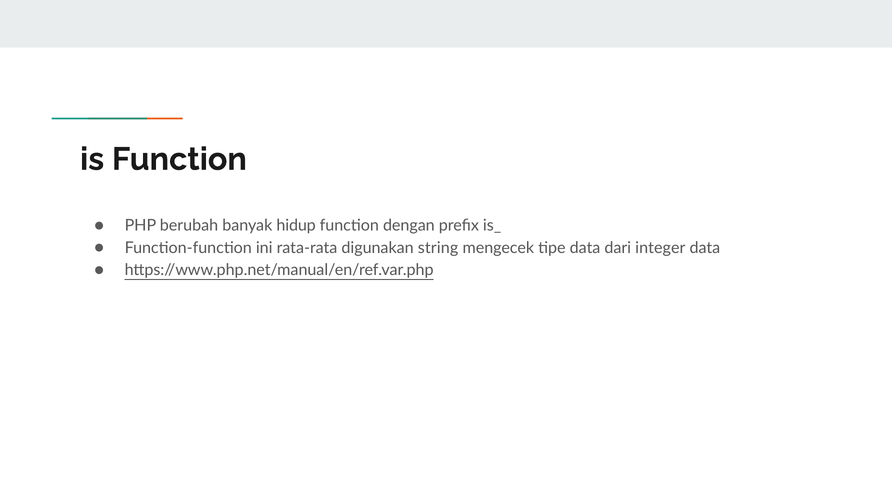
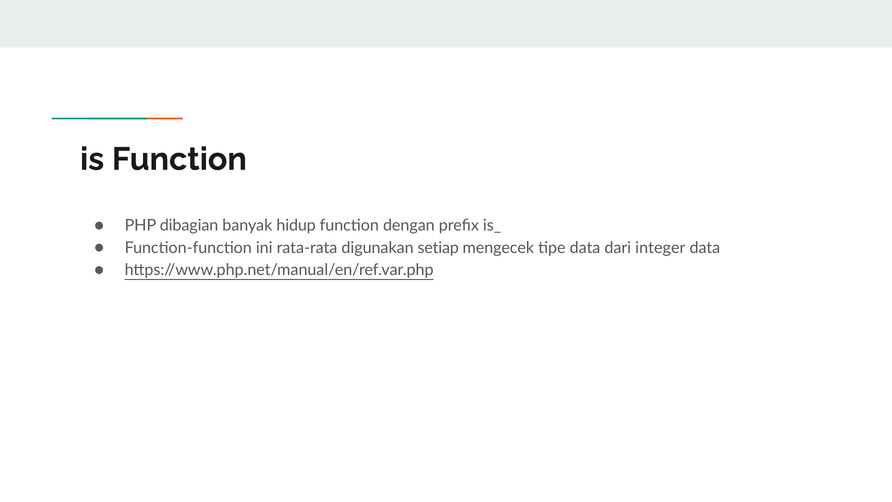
berubah: berubah -> dibagian (189, 225)
string: string -> setiap (438, 248)
